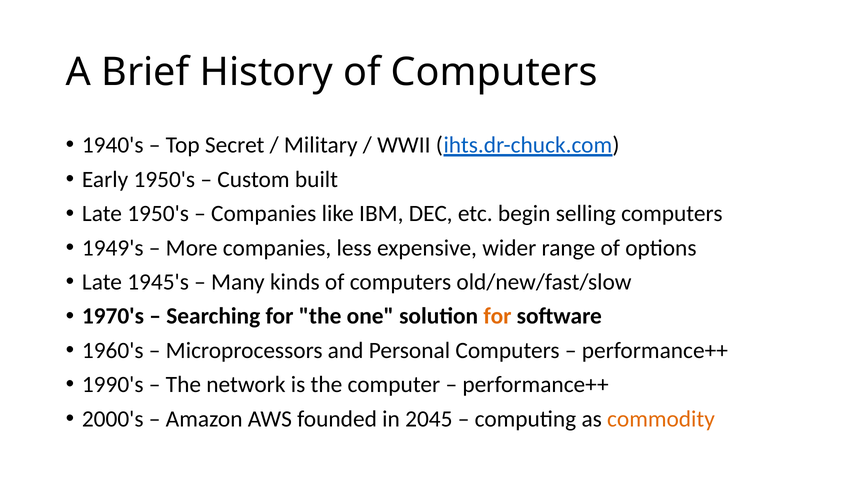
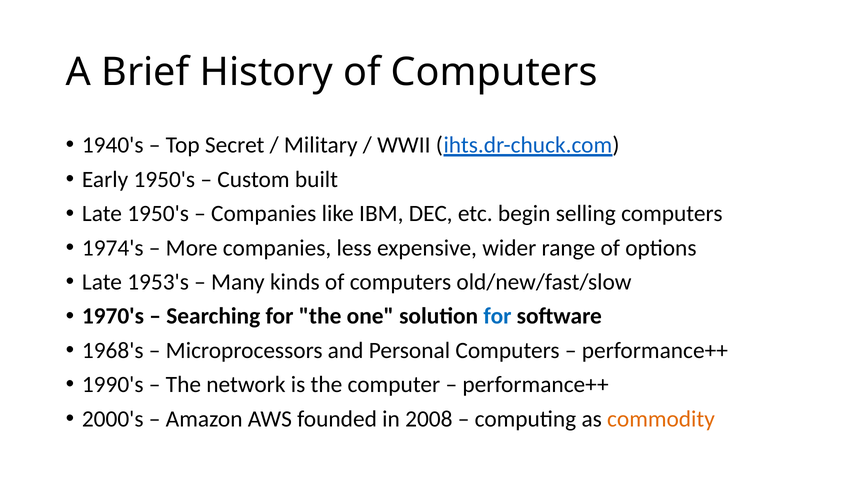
1949's: 1949's -> 1974's (113, 248)
1945's: 1945's -> 1953's (158, 282)
for colour: orange -> blue (497, 317)
1960's: 1960's -> 1968's (113, 351)
2045: 2045 -> 2008 (429, 419)
